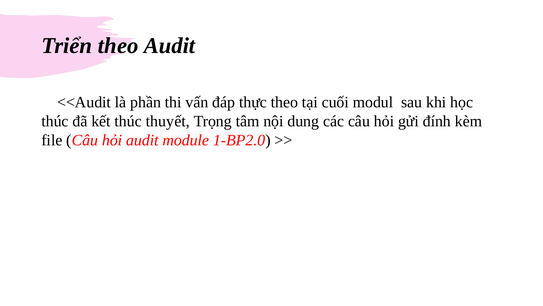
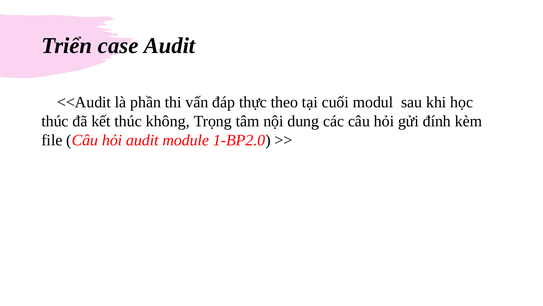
Triển theo: theo -> case (118, 46)
thuyết: thuyết -> không (168, 121)
